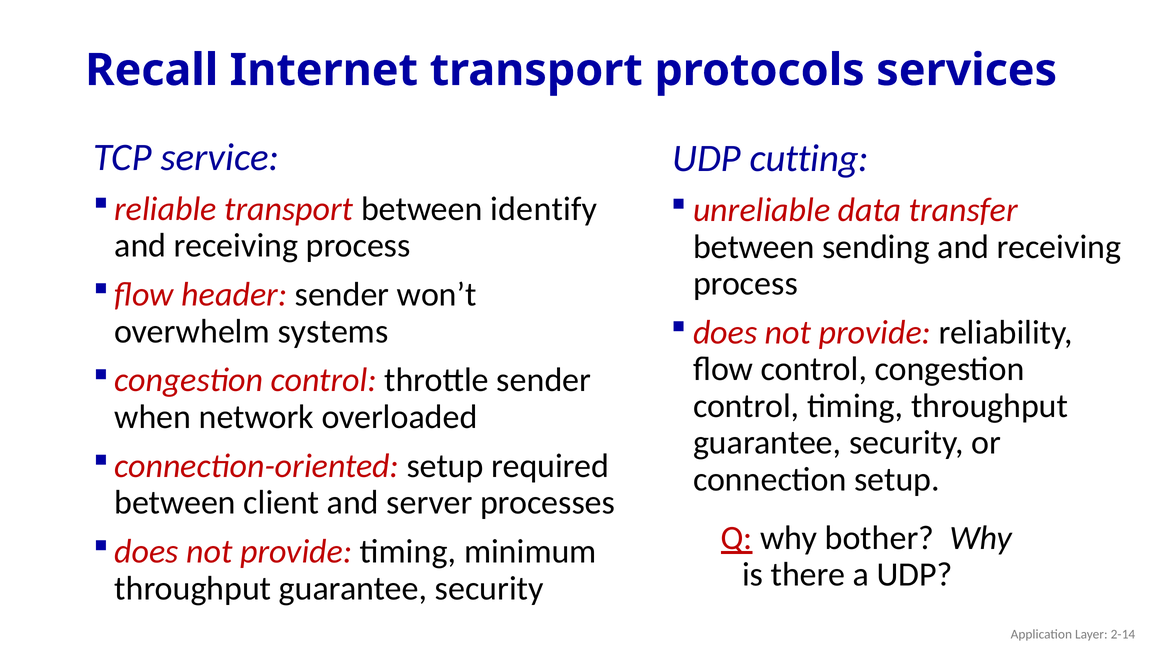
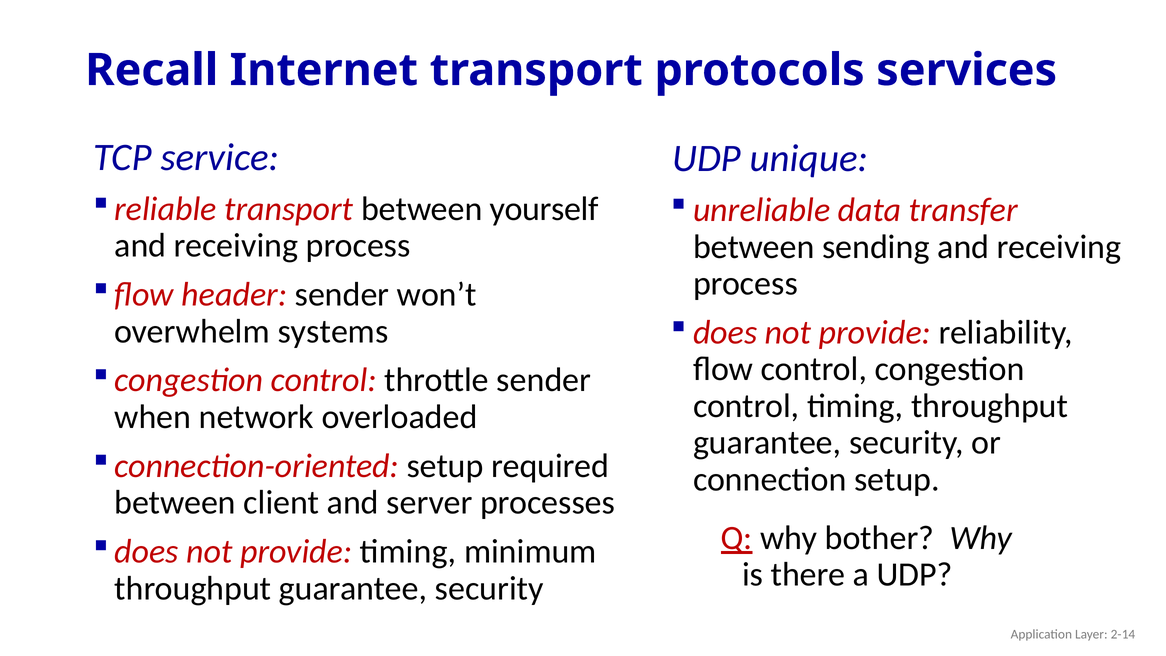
cutting: cutting -> unique (809, 159)
identify: identify -> yourself (544, 209)
